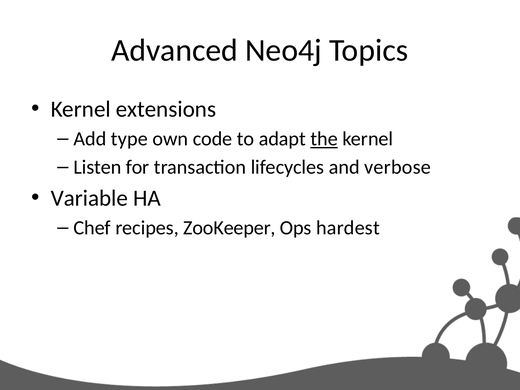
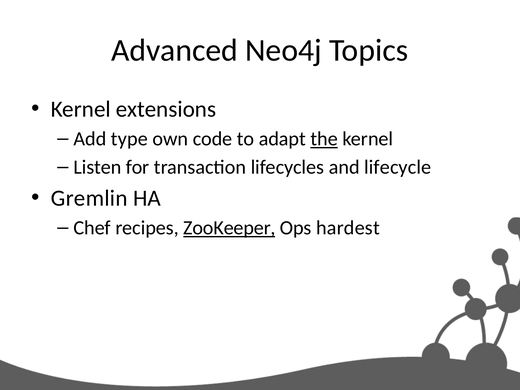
verbose: verbose -> lifecycle (398, 167)
Variable: Variable -> Gremlin (89, 198)
ZooKeeper underline: none -> present (229, 228)
